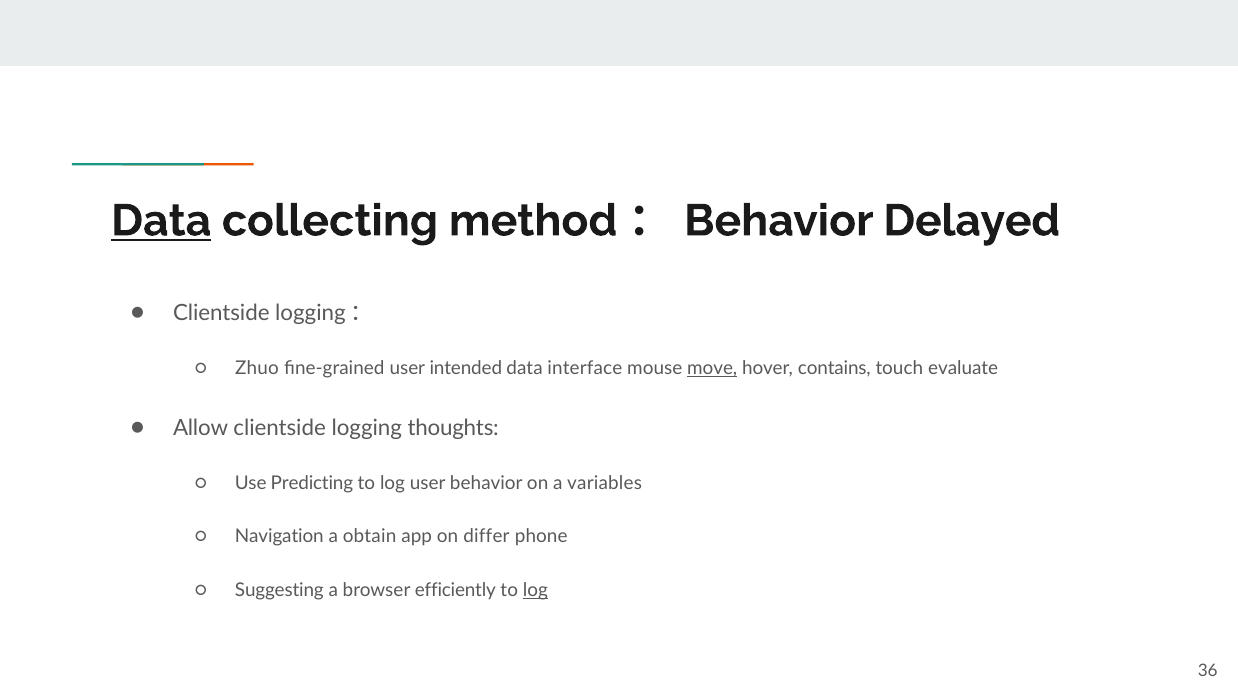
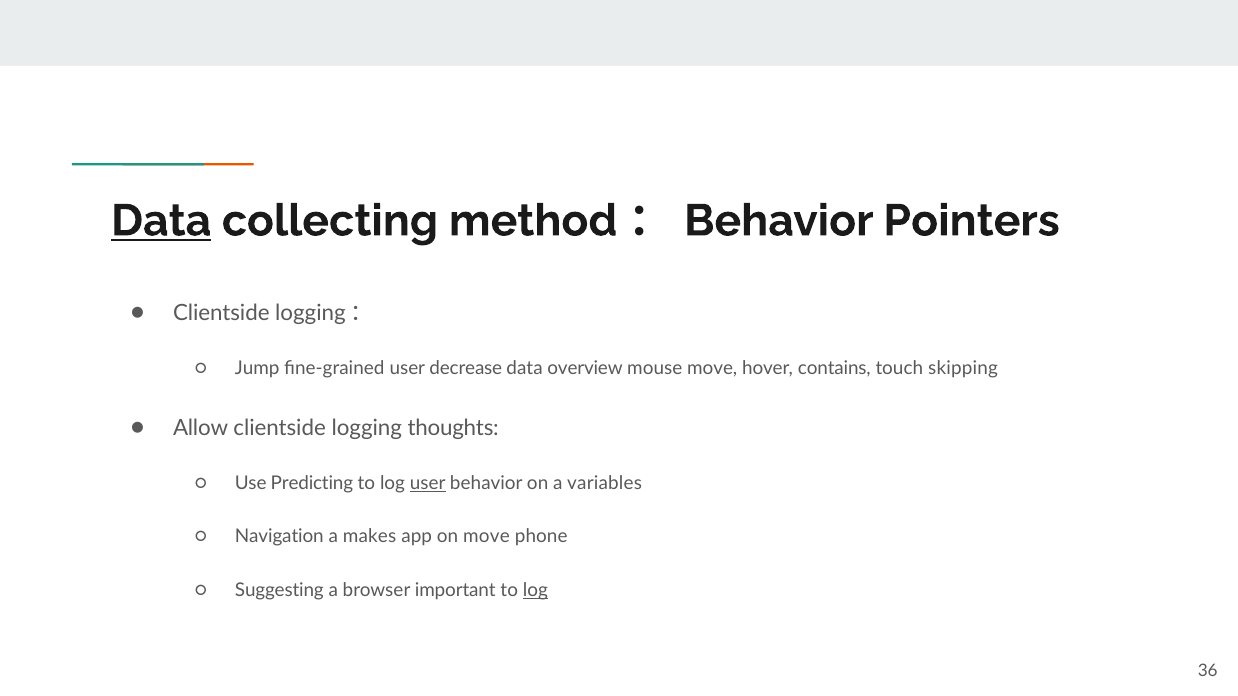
Delayed: Delayed -> Pointers (972, 221)
Zhuo: Zhuo -> Jump (257, 368)
intended: intended -> decrease (466, 368)
interface: interface -> overview (585, 368)
move underline: present -> none (712, 368)
evaluate: evaluate -> skipping (963, 368)
user underline: none -> present (428, 484)
obtain: obtain -> makes (370, 537)
on differ: differ -> move (486, 537)
efficiently: efficiently -> important (455, 591)
